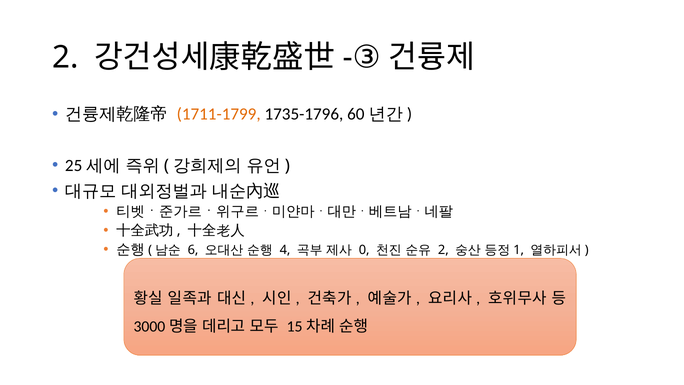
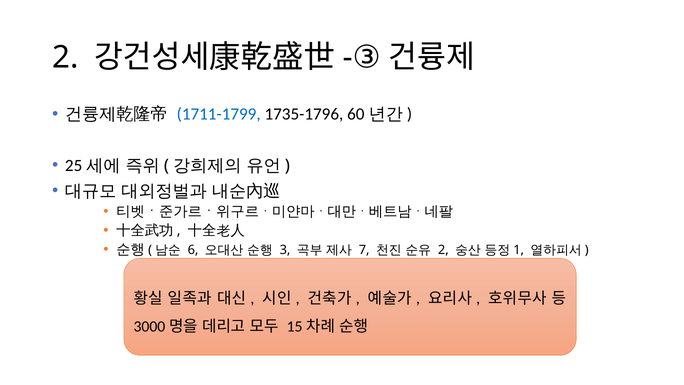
1711-1799 colour: orange -> blue (219, 114)
4: 4 -> 3 (285, 250)
0: 0 -> 7 (364, 250)
